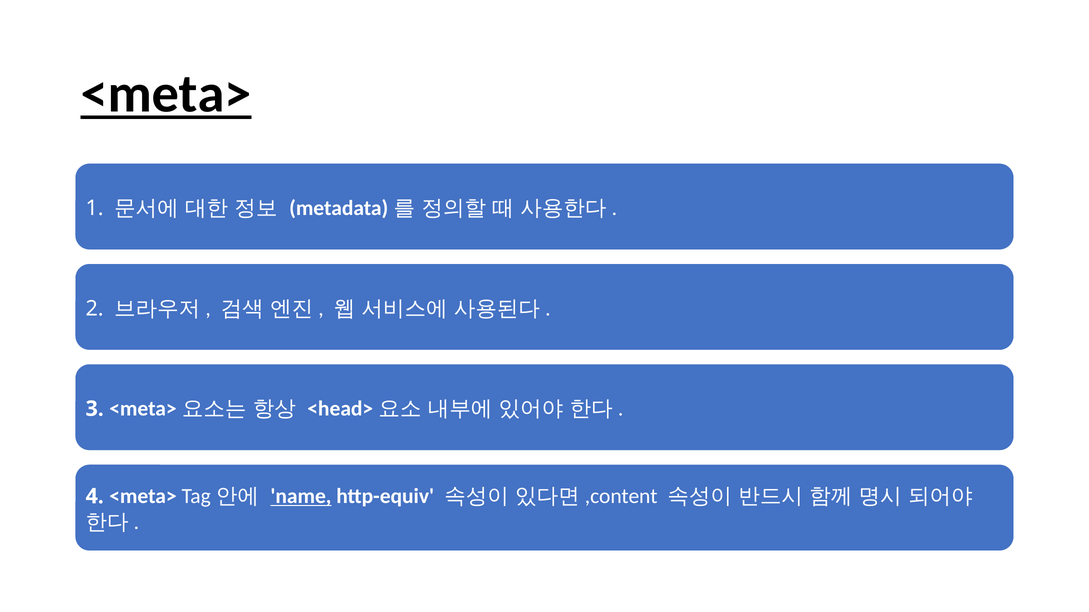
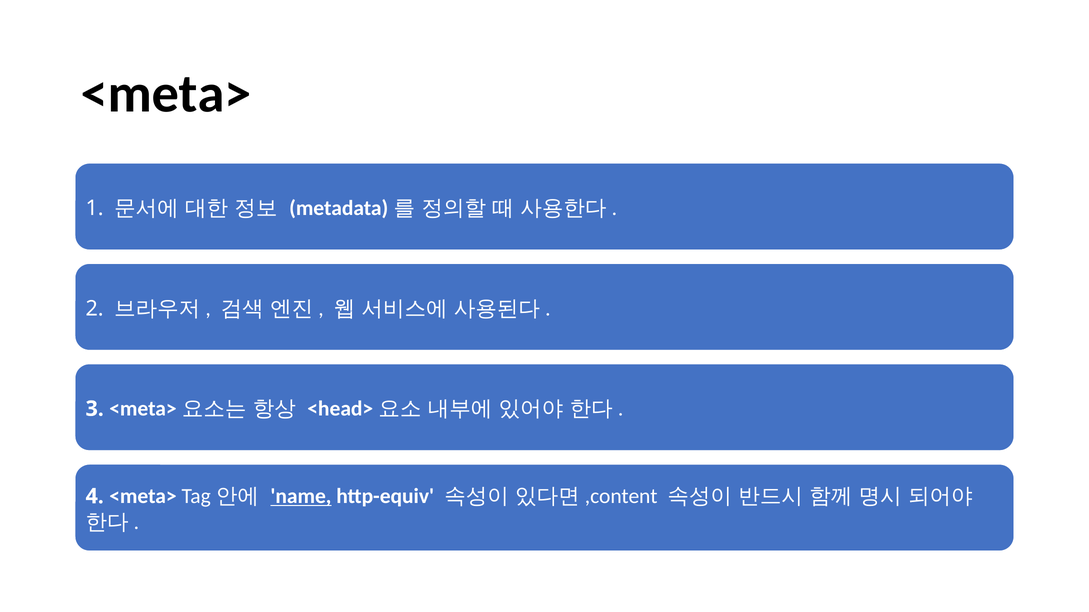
<meta> underline: present -> none (166, 94)
